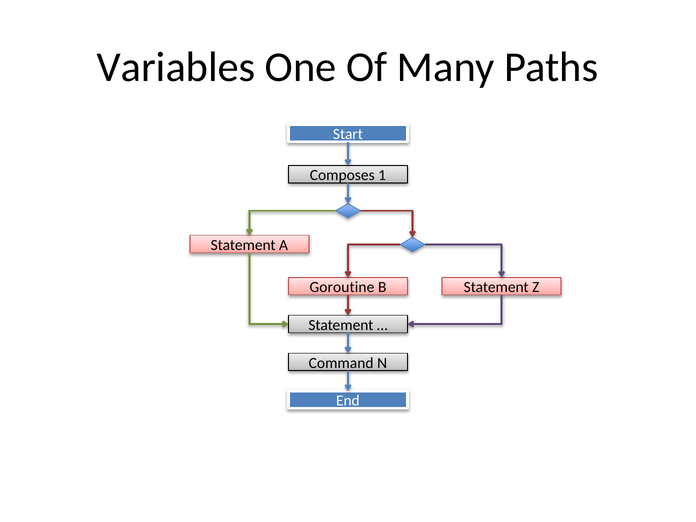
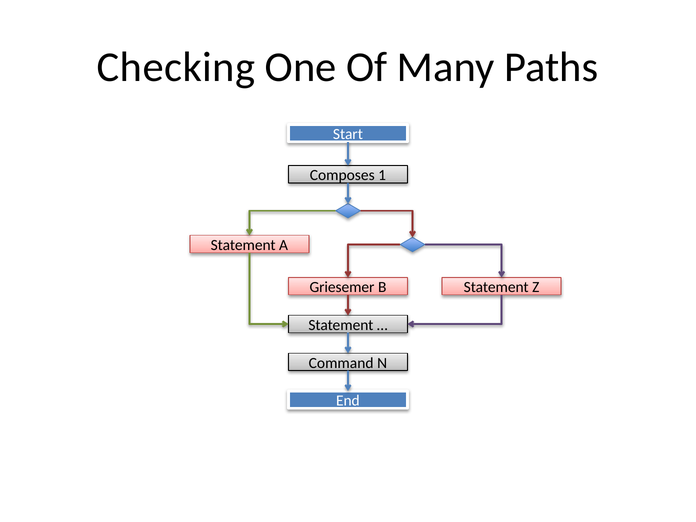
Variables: Variables -> Checking (176, 67)
Goroutine: Goroutine -> Griesemer (342, 287)
